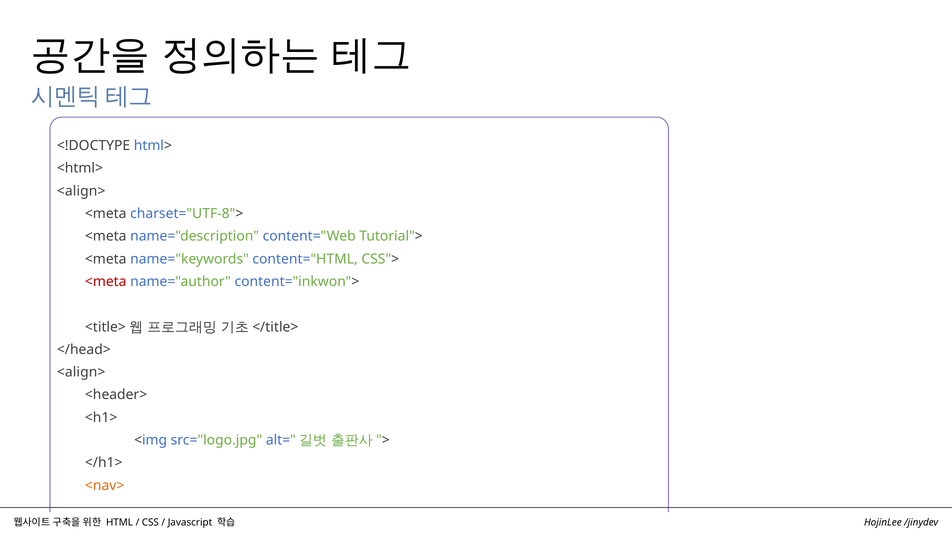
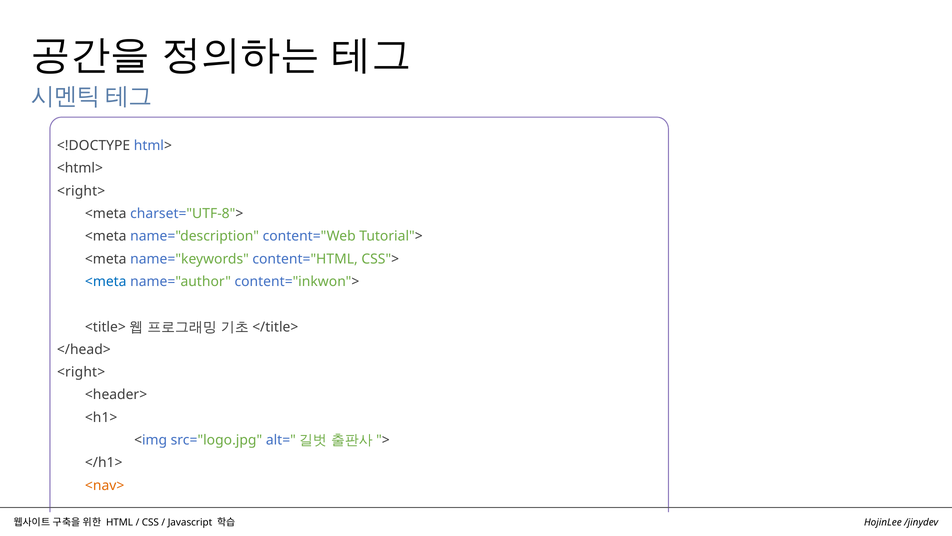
<align>: <align> -> <right> (81, 191)
<meta colour: red -> blue (106, 281)
<align>: <align> -> <right> (81, 372)
